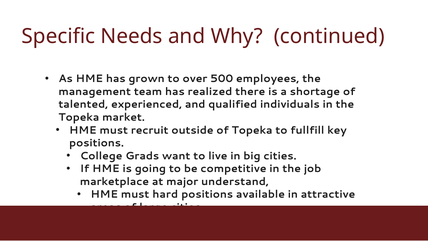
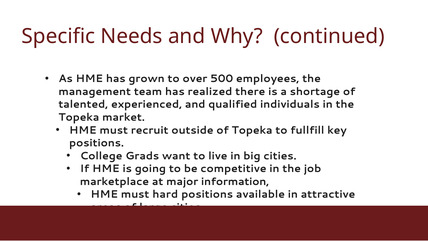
understand: understand -> information (235, 181)
